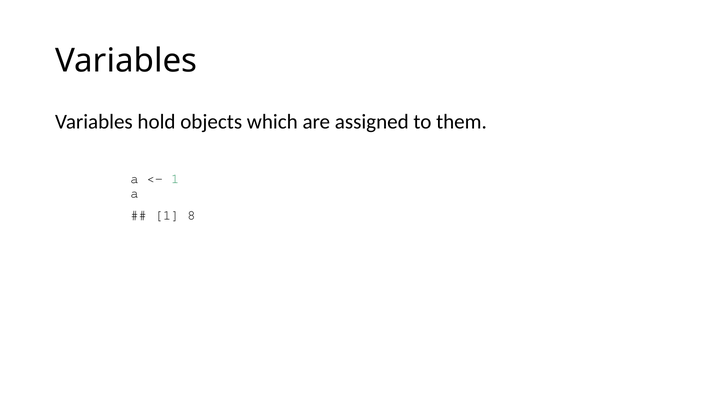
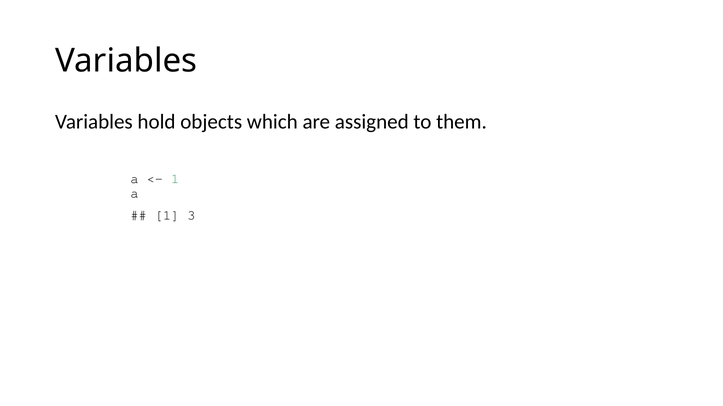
8: 8 -> 3 (191, 216)
